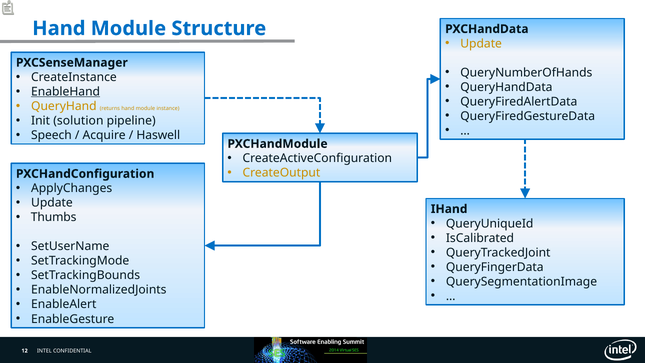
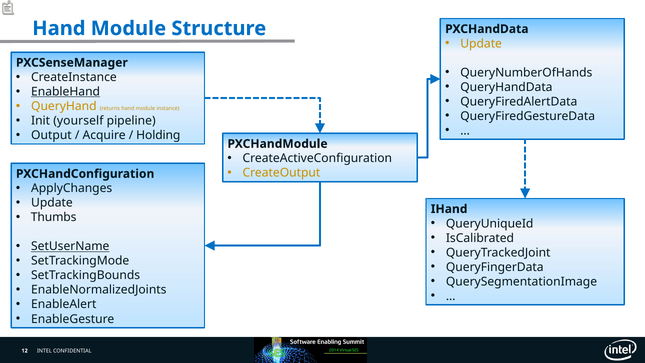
solution: solution -> yourself (78, 121)
Speech: Speech -> Output (51, 135)
Haswell: Haswell -> Holding (158, 135)
SetUserName underline: none -> present (70, 246)
